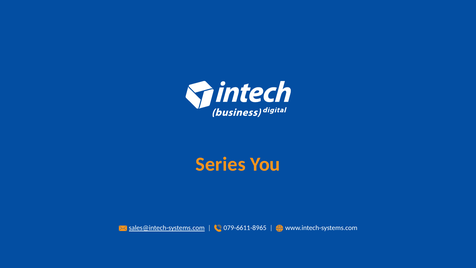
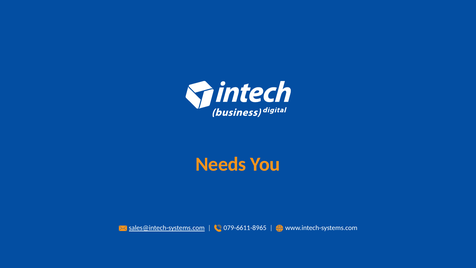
Series: Series -> Needs (221, 164)
